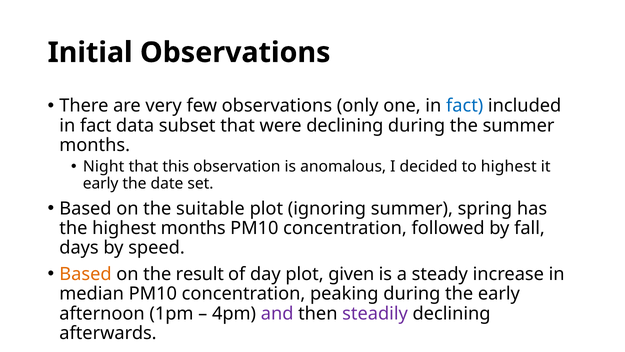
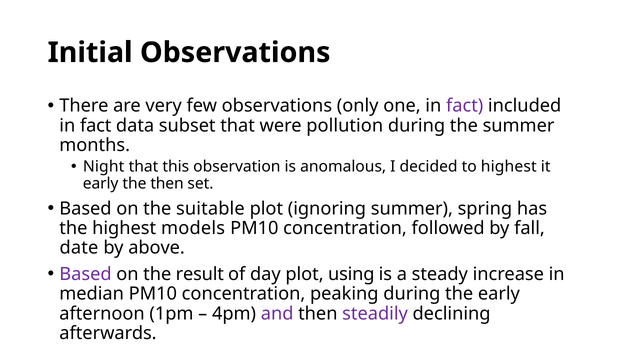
fact colour: blue -> purple (465, 106)
were declining: declining -> pollution (345, 125)
the date: date -> then (167, 183)
highest months: months -> models (193, 228)
days: days -> date (79, 248)
speed: speed -> above (157, 248)
Based colour: orange -> purple (85, 274)
given: given -> using (351, 274)
